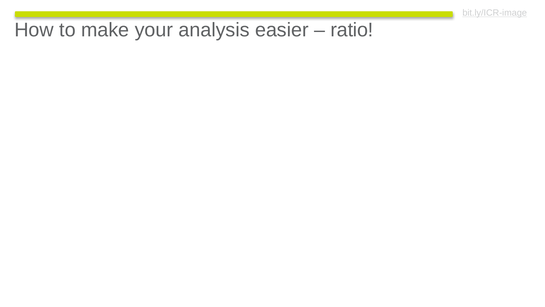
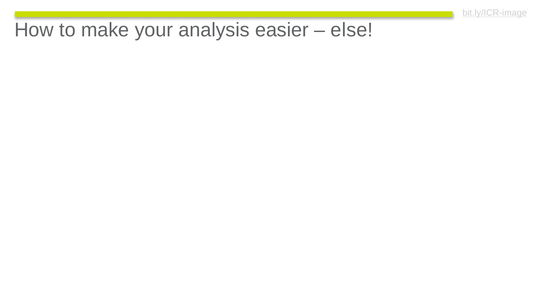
ratio: ratio -> else (352, 30)
